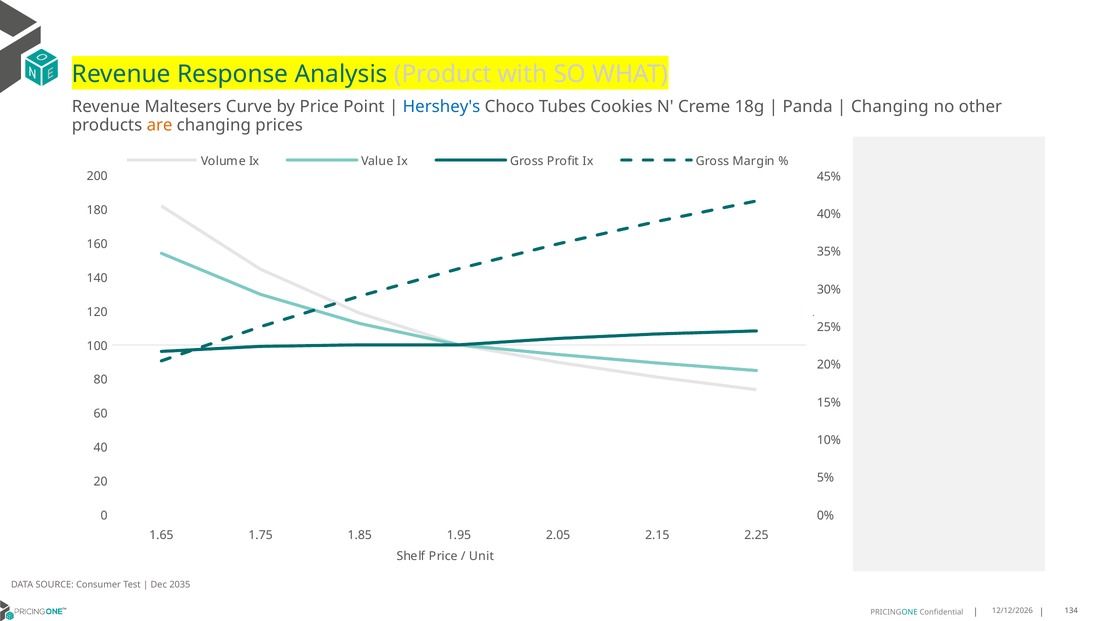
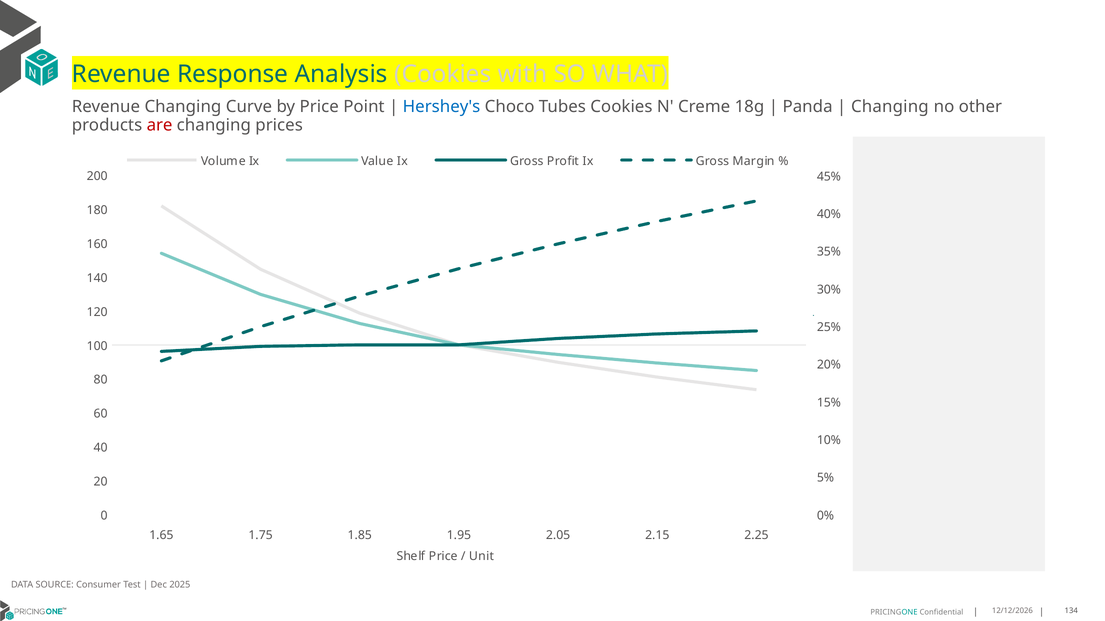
Analysis Product: Product -> Cookies (443, 74)
Revenue Maltesers: Maltesers -> Changing (183, 107)
are colour: orange -> red (160, 125)
2035: 2035 -> 2025 (180, 585)
